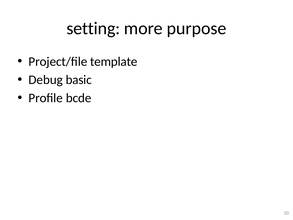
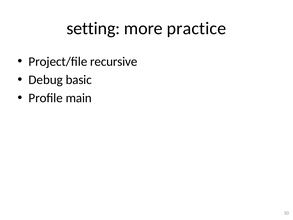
purpose: purpose -> practice (196, 28)
template: template -> recursive (114, 61)
bcde: bcde -> main (79, 98)
